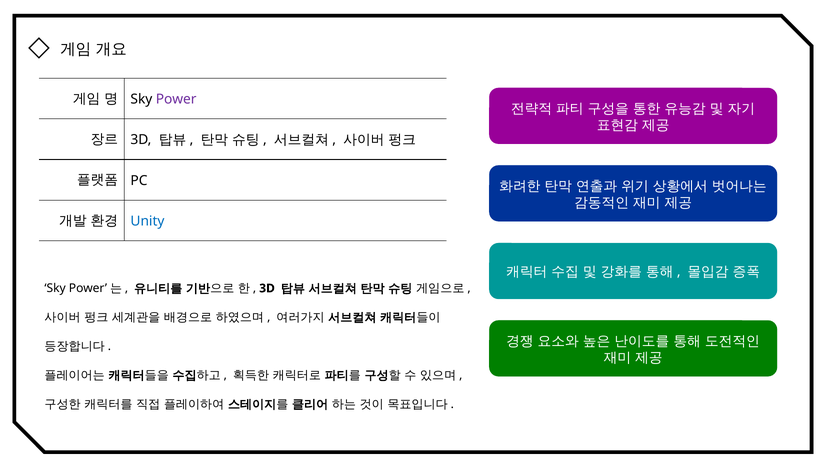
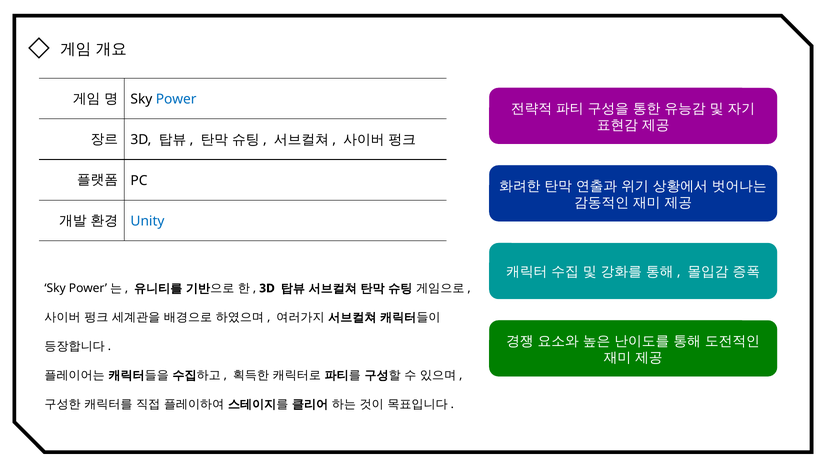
Power colour: purple -> blue (176, 99)
